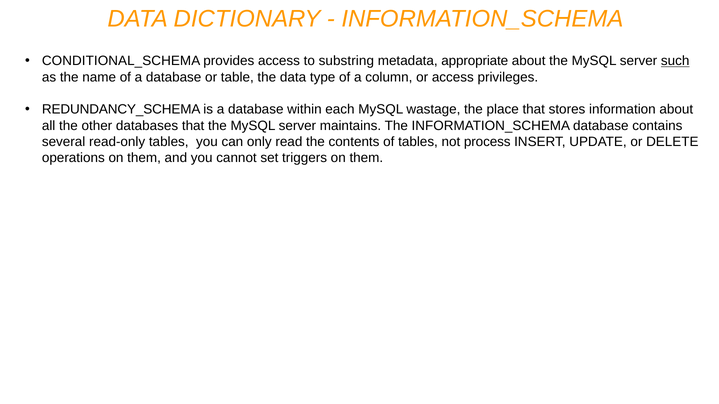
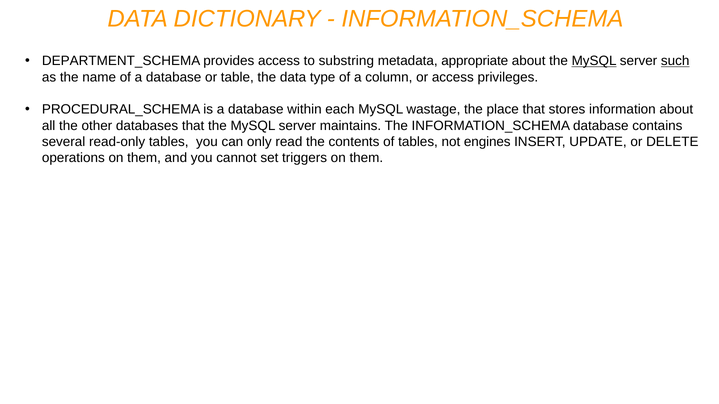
CONDITIONAL_SCHEMA: CONDITIONAL_SCHEMA -> DEPARTMENT_SCHEMA (121, 61)
MySQL underline: none -> present (594, 61)
REDUNDANCY_SCHEMA: REDUNDANCY_SCHEMA -> PROCEDURAL_SCHEMA (121, 110)
process: process -> engines (487, 142)
